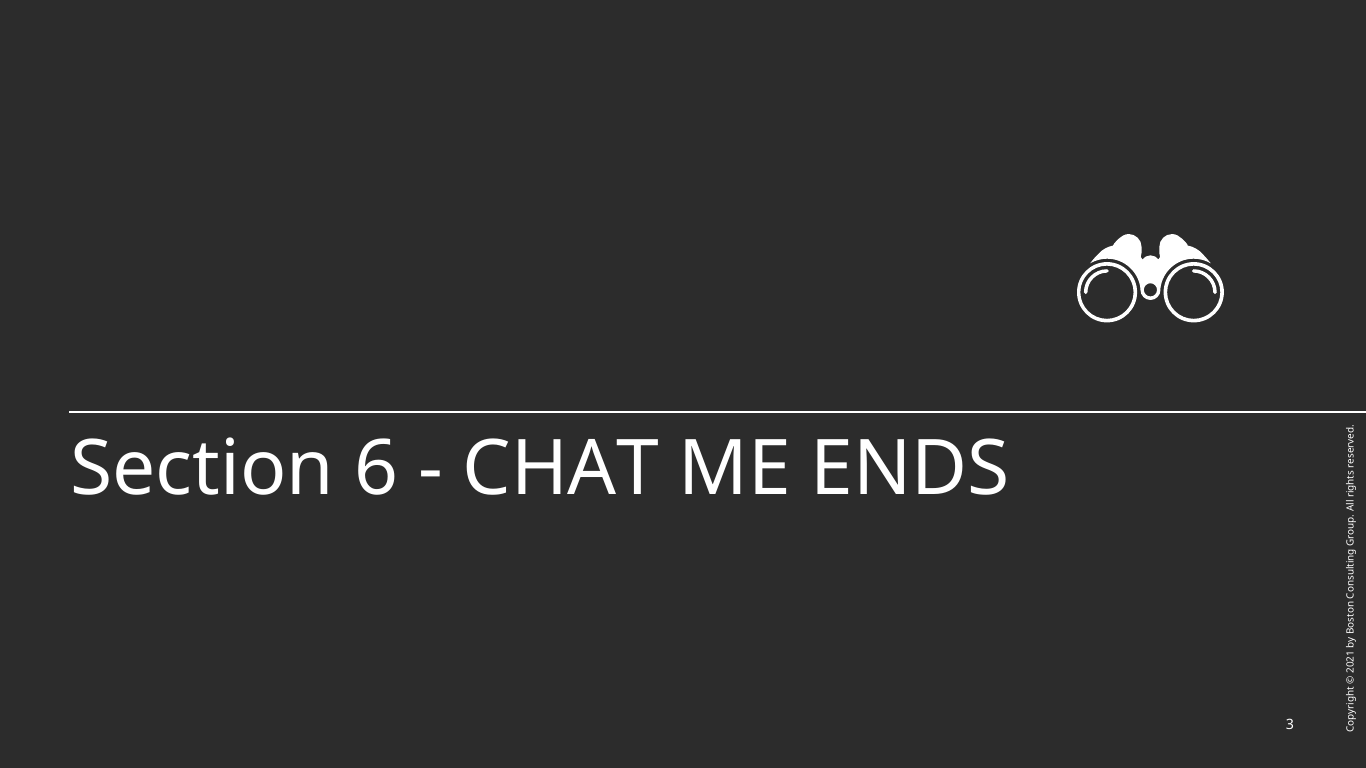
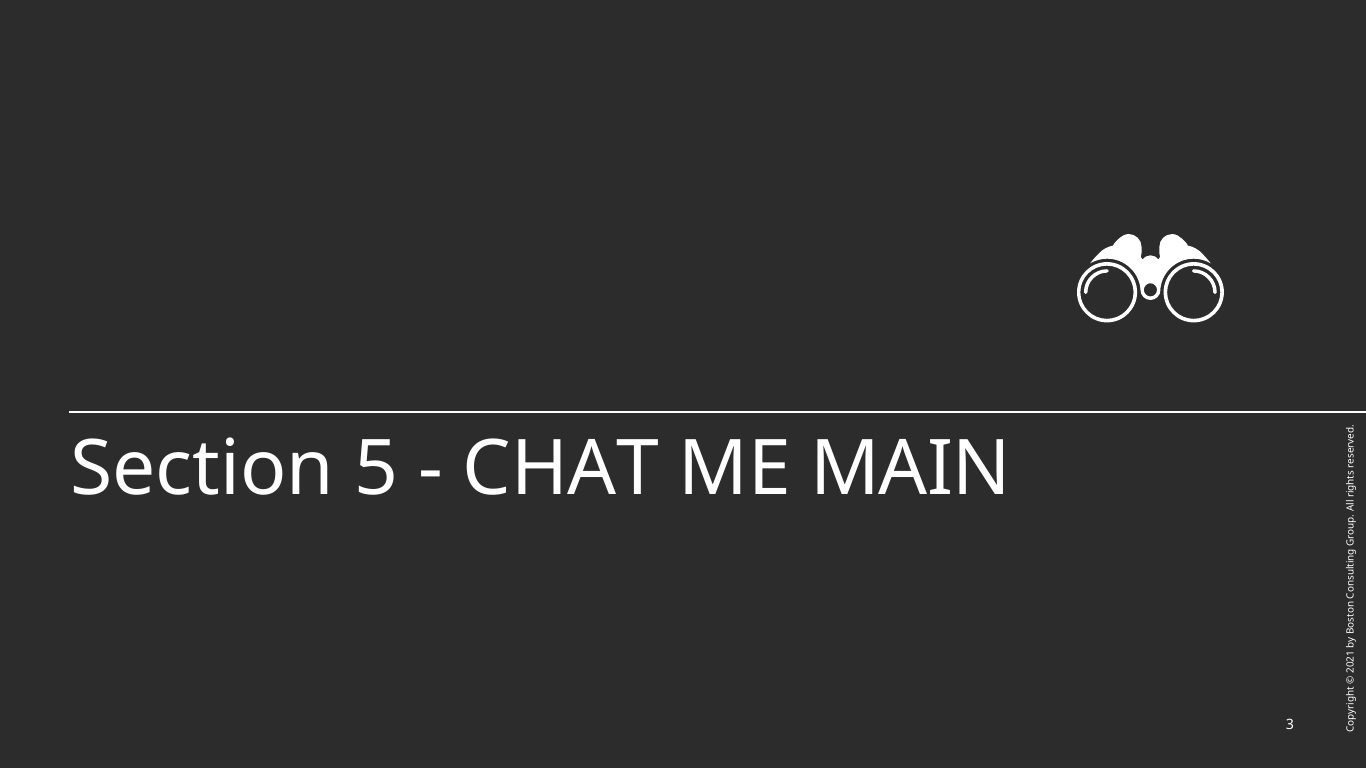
6: 6 -> 5 (376, 470)
ENDS: ENDS -> MAIN (910, 470)
